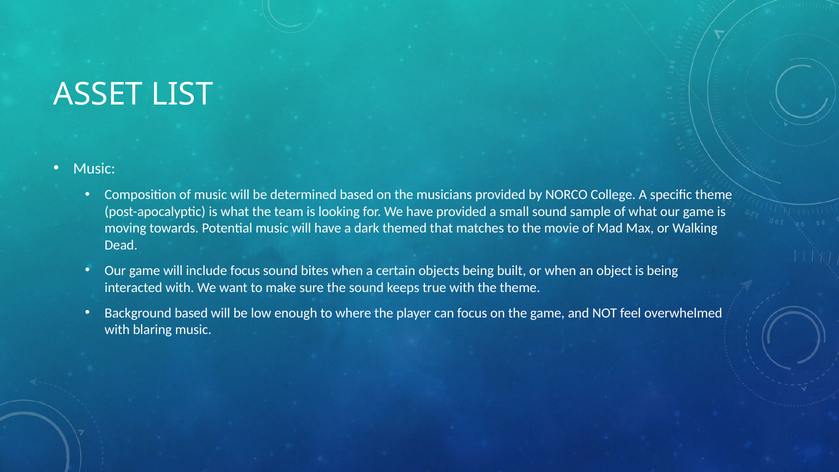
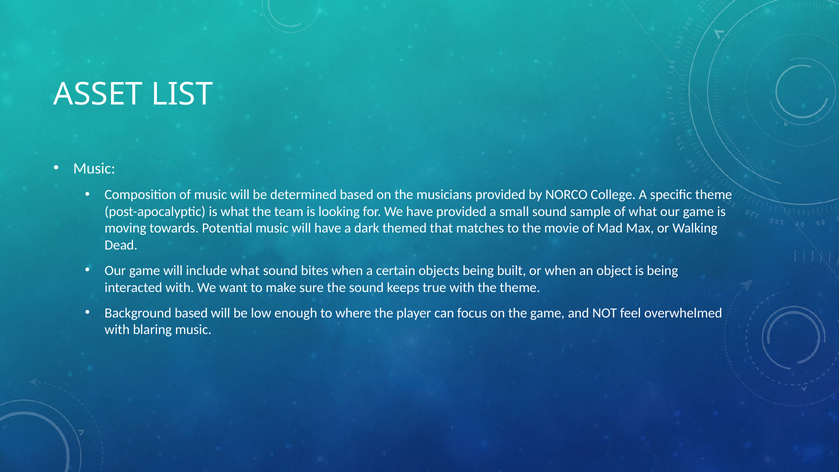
include focus: focus -> what (245, 271)
